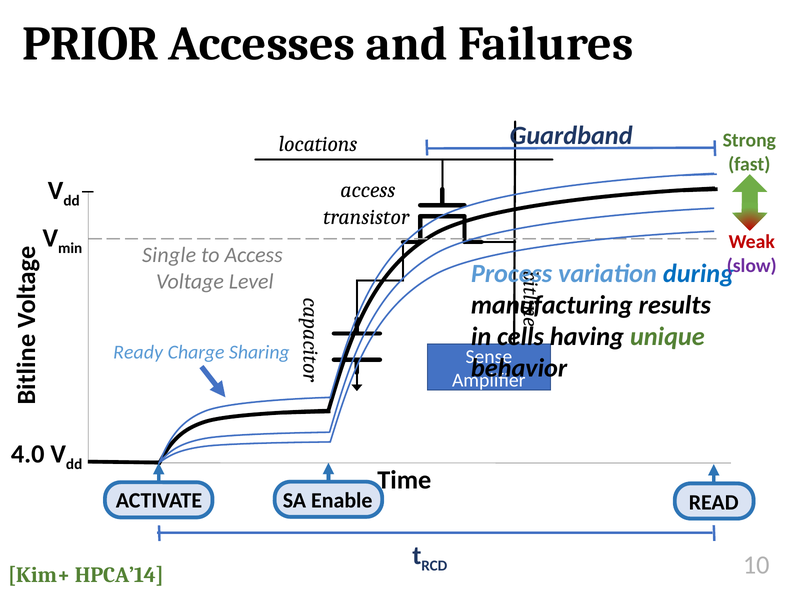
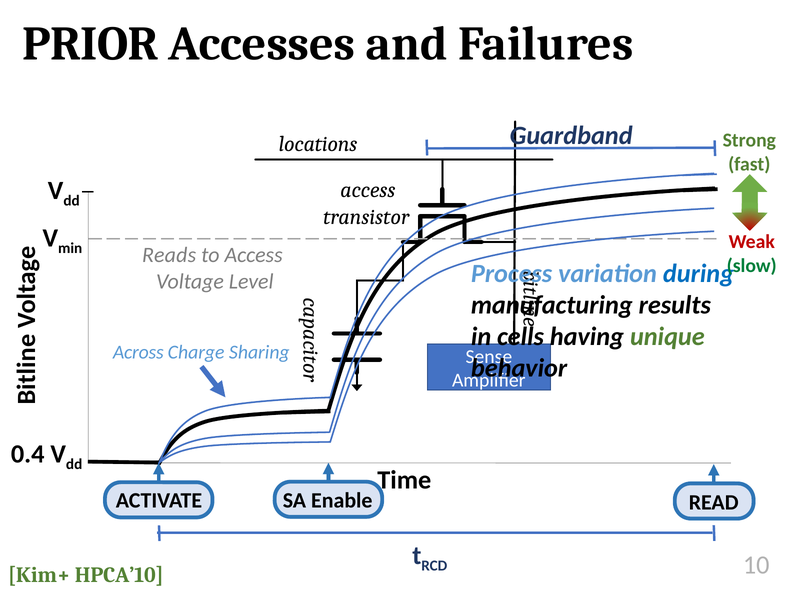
Single: Single -> Reads (169, 255)
slow colour: purple -> green (752, 266)
Ready: Ready -> Across (138, 352)
4.0: 4.0 -> 0.4 (28, 454)
HPCA’14: HPCA’14 -> HPCA’10 (119, 575)
